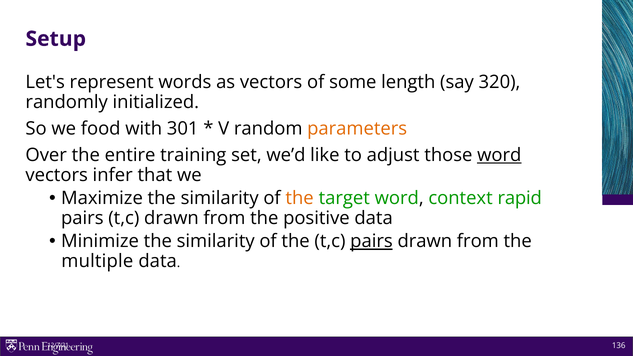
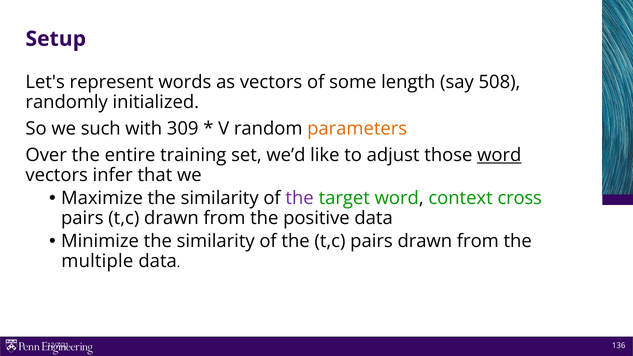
320: 320 -> 508 (499, 82)
food: food -> such (101, 129)
301: 301 -> 309 (183, 129)
the colour: orange -> purple (300, 198)
rapid: rapid -> cross (520, 198)
pairs underline: present -> none (371, 241)
